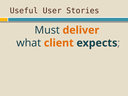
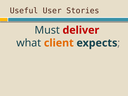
deliver colour: orange -> red (81, 30)
